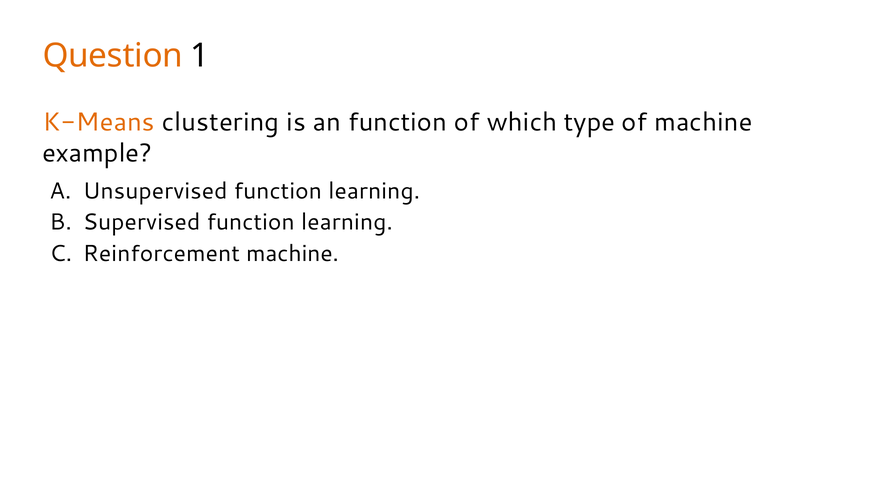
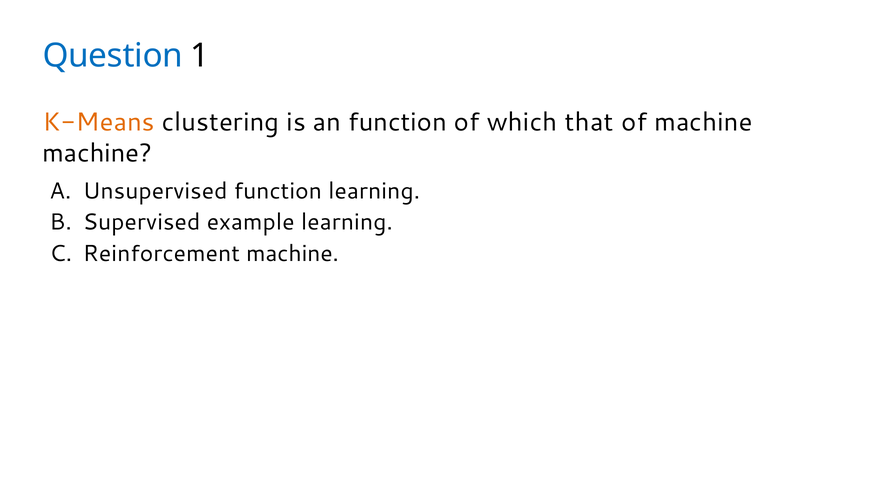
Question colour: orange -> blue (113, 56)
type: type -> that (589, 122)
example: example -> machine (97, 153)
Supervised function: function -> example (251, 222)
